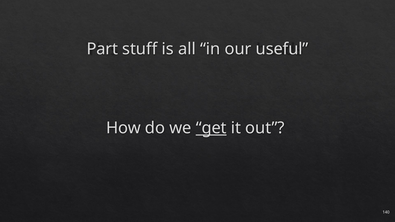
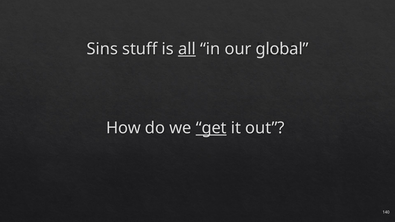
Part: Part -> Sins (102, 49)
all underline: none -> present (187, 49)
useful: useful -> global (282, 49)
